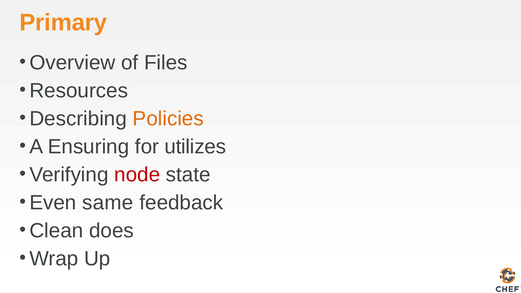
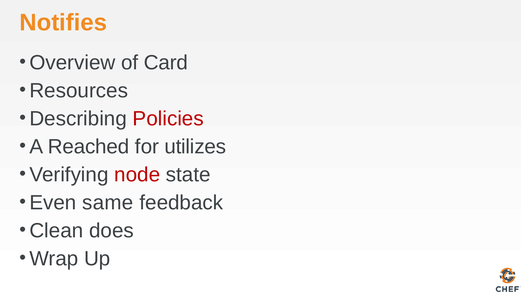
Primary: Primary -> Notifies (63, 23)
Files: Files -> Card (166, 63)
Policies colour: orange -> red (168, 119)
Ensuring: Ensuring -> Reached (89, 147)
